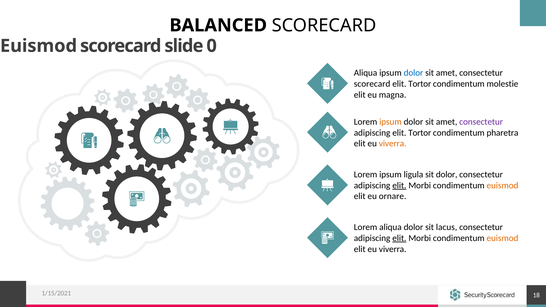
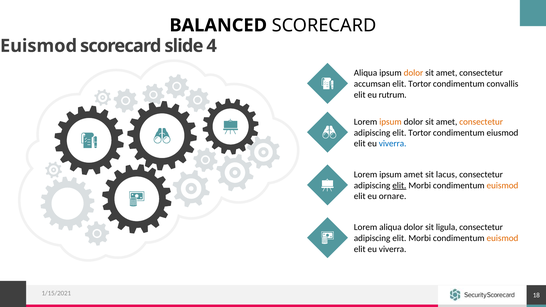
0: 0 -> 4 (212, 46)
dolor colour: blue -> orange (413, 73)
scorecard: scorecard -> accumsan (372, 84)
molestie: molestie -> convallis (502, 84)
magna: magna -> rutrum (393, 95)
consectetur colour: purple -> orange (481, 122)
pharetra: pharetra -> eiusmod (502, 133)
viverra colour: orange -> blue (393, 144)
ipsum ligula: ligula -> amet (413, 175)
sit dolor: dolor -> lacus (447, 175)
lacus: lacus -> ligula (447, 227)
elit underline: present -> none (399, 238)
